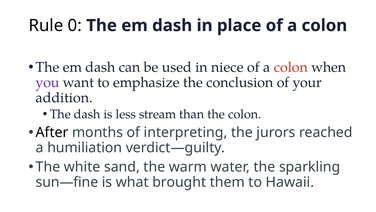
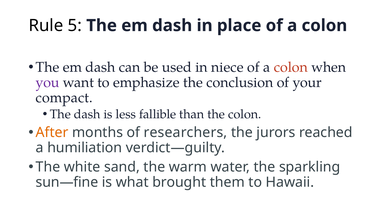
0: 0 -> 5 (75, 25)
addition: addition -> compact (64, 98)
stream: stream -> fallible (158, 114)
After colour: black -> orange (52, 132)
interpreting: interpreting -> researchers (185, 132)
